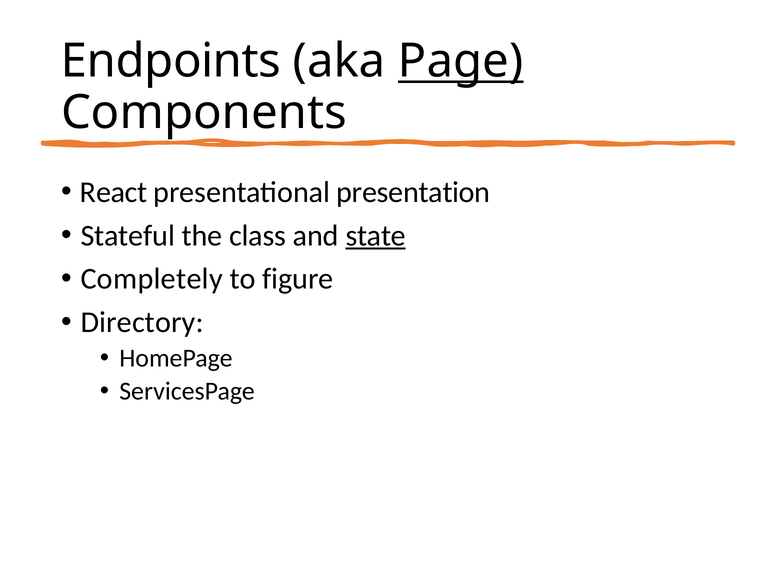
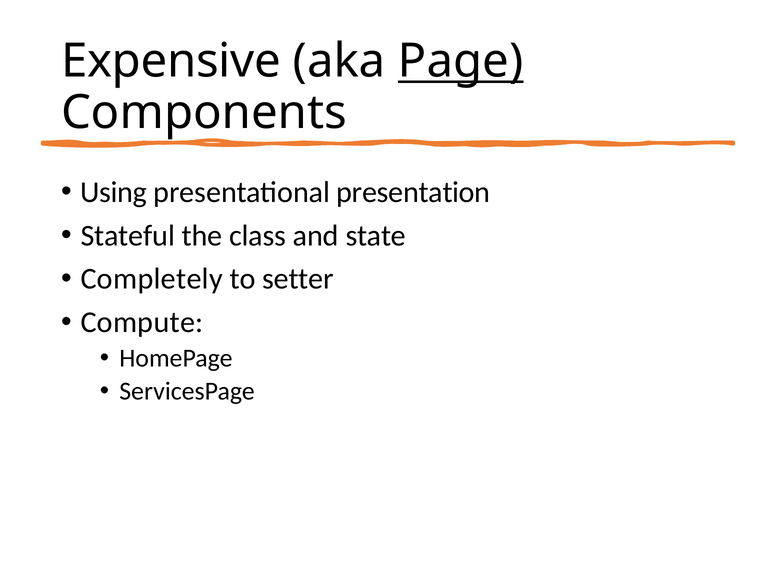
Endpoints: Endpoints -> Expensive (171, 61)
React: React -> Using (114, 192)
state underline: present -> none (376, 236)
figure: figure -> setter (298, 279)
Directory: Directory -> Compute (142, 322)
